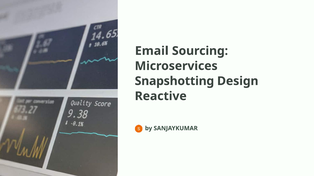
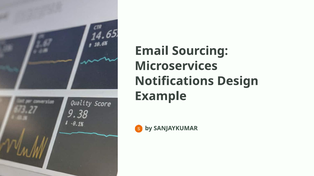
Snapshotting: Snapshotting -> Notifications (174, 81)
Reactive: Reactive -> Example (161, 96)
